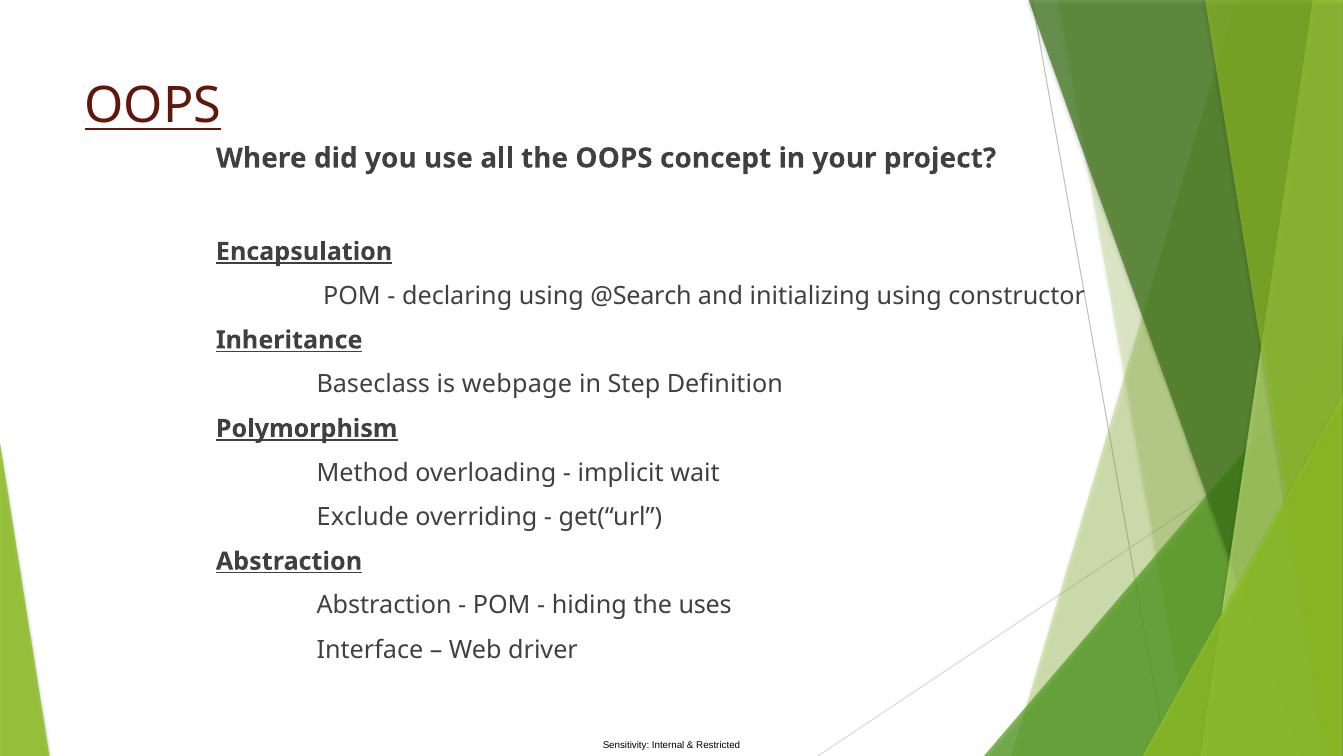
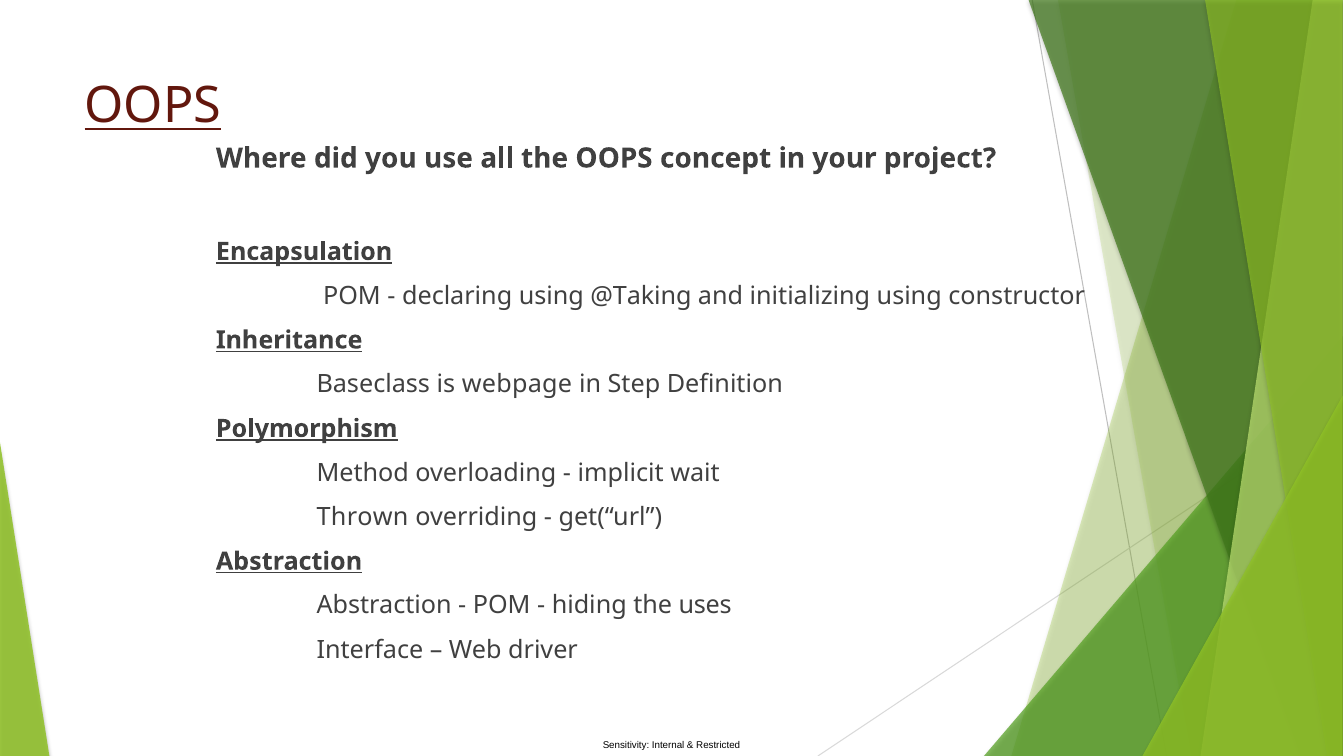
@Search: @Search -> @Taking (641, 296)
Exclude: Exclude -> Thrown (363, 517)
